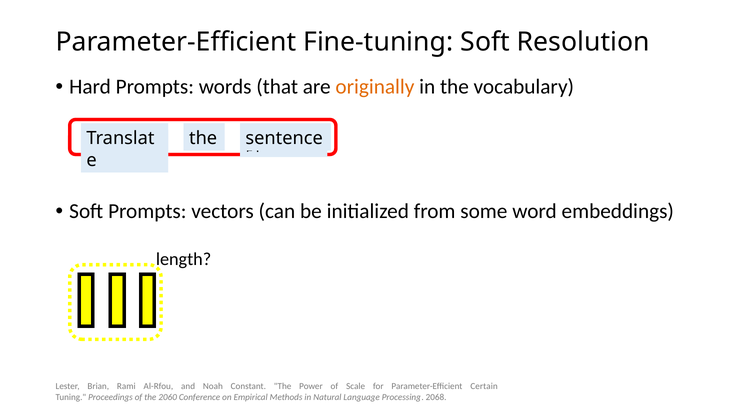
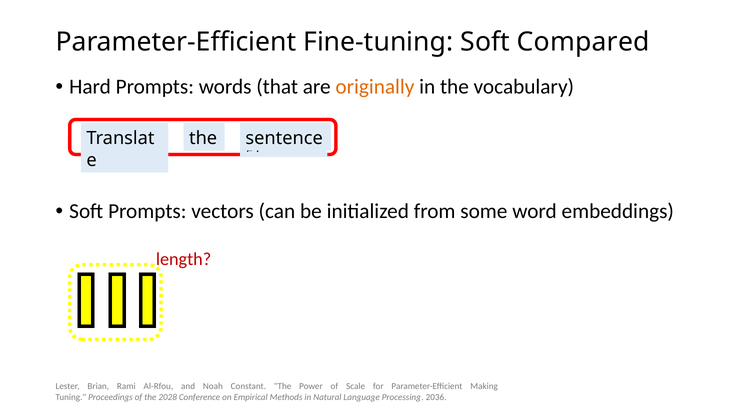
Resolution: Resolution -> Compared (583, 42)
length colour: black -> red (184, 259)
Certain: Certain -> Making (484, 386)
2060: 2060 -> 2028 (168, 397)
2068: 2068 -> 2036 (436, 397)
